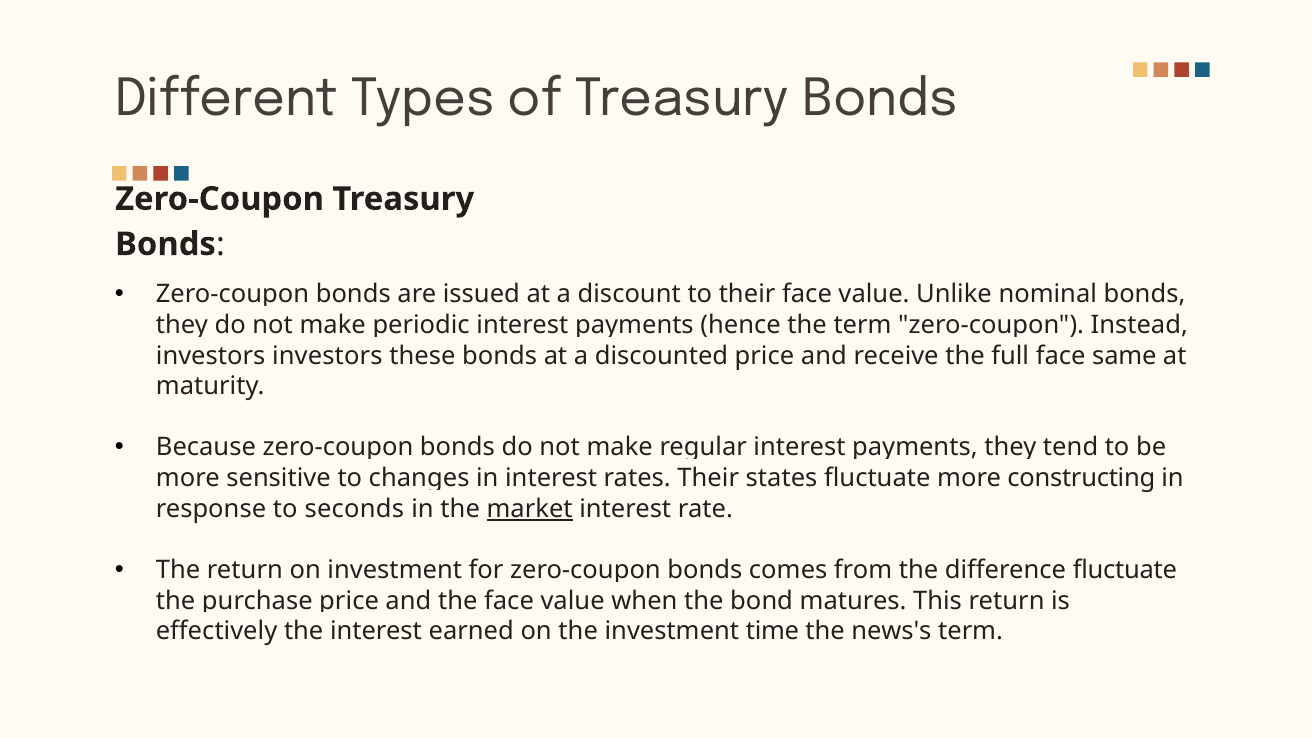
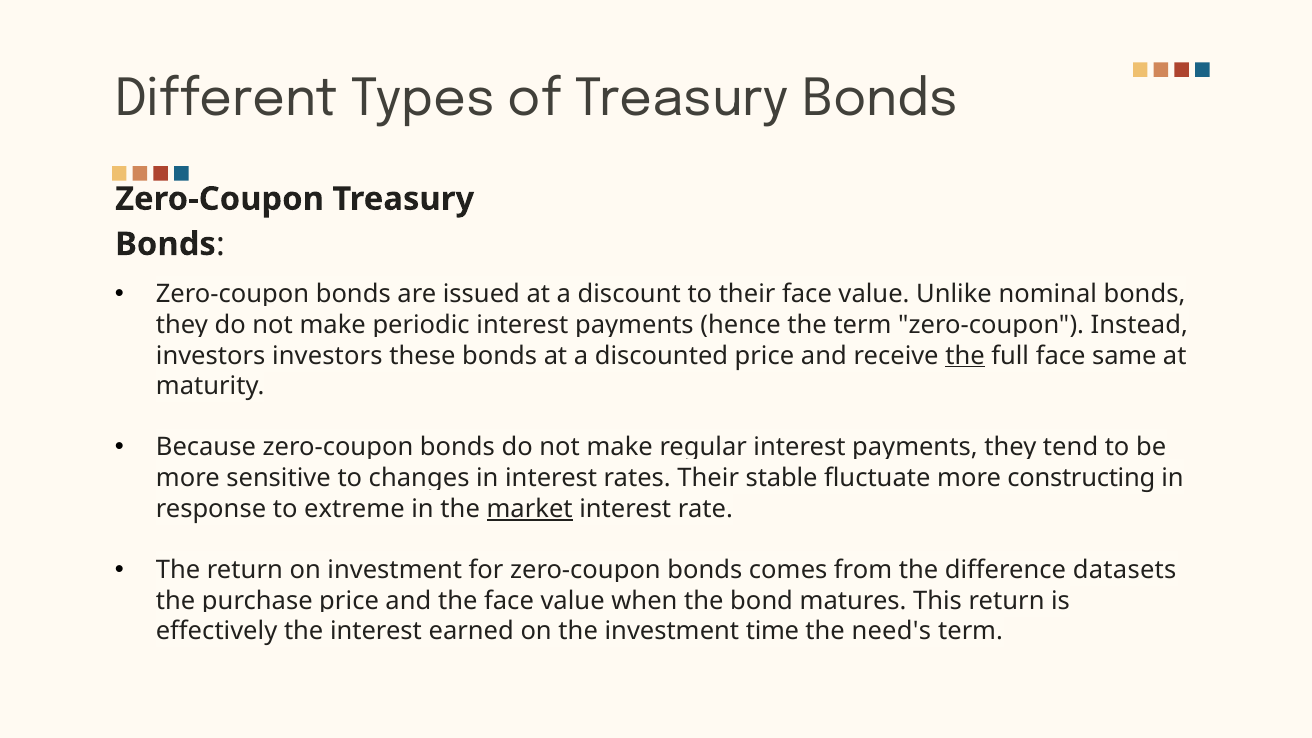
the underline: none -> present (965, 356)
states: states -> stable (782, 478)
seconds: seconds -> extreme (354, 509)
fluctuate: fluctuate -> datasets (1125, 570)
news's: news's -> need's (891, 631)
